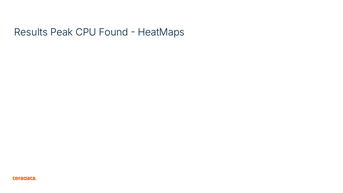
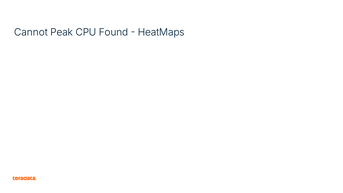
Results: Results -> Cannot (31, 32)
